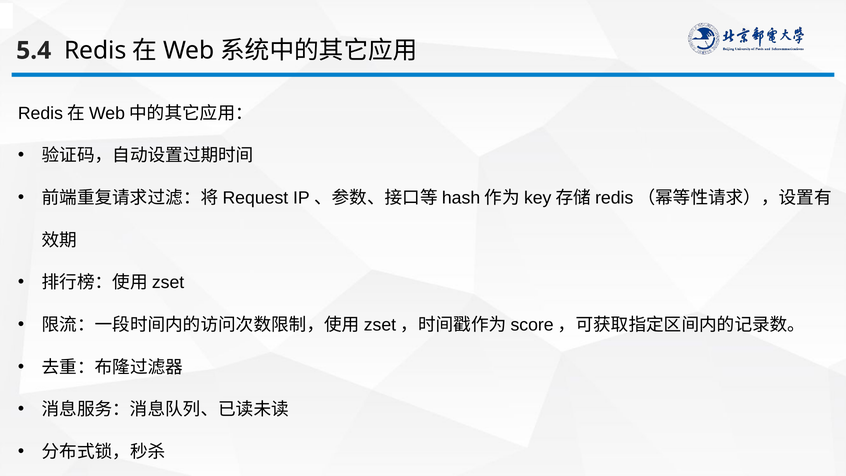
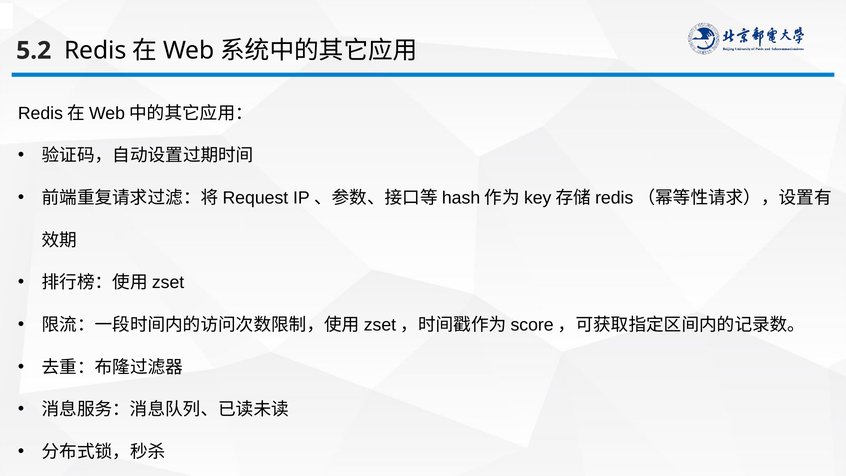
5.4: 5.4 -> 5.2 (34, 51)
